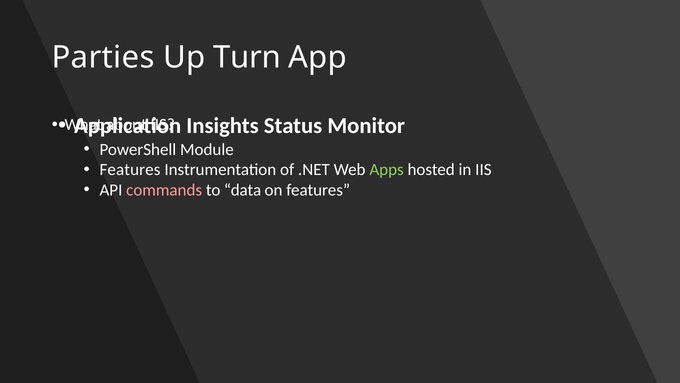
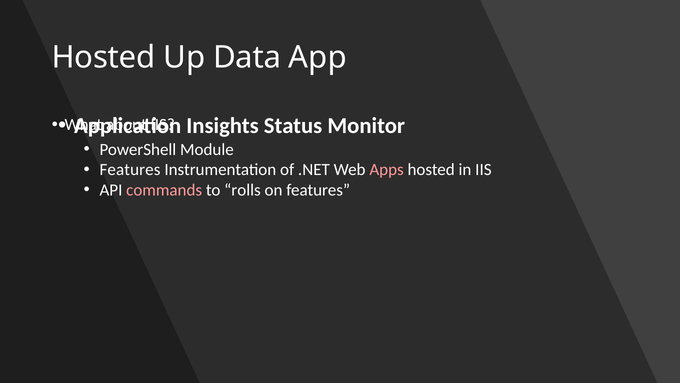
Parties: Parties -> Hosted (103, 57)
Turn: Turn -> Data (247, 57)
Apps colour: light green -> pink (387, 170)
data: data -> rolls (242, 190)
